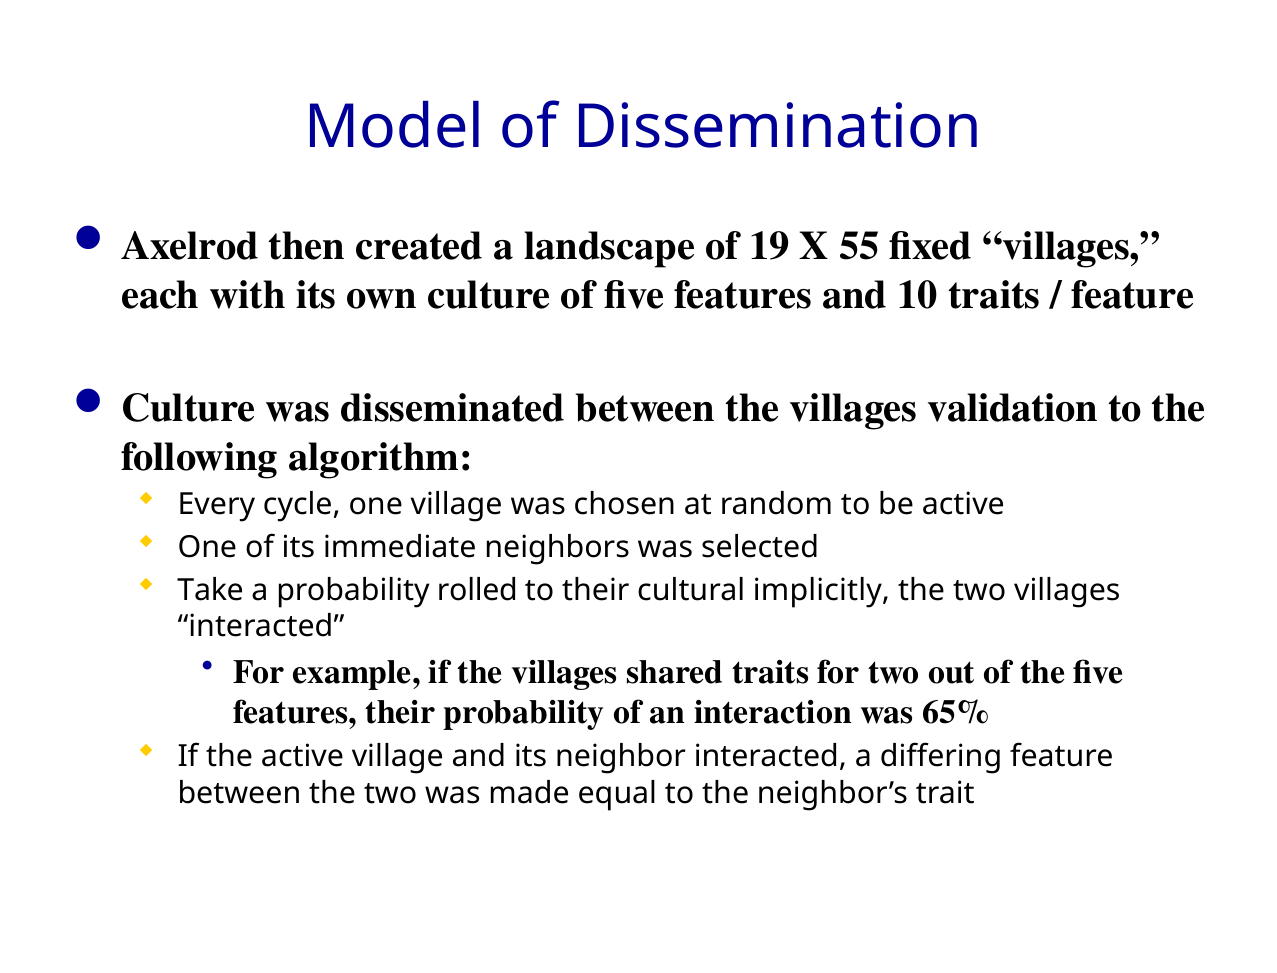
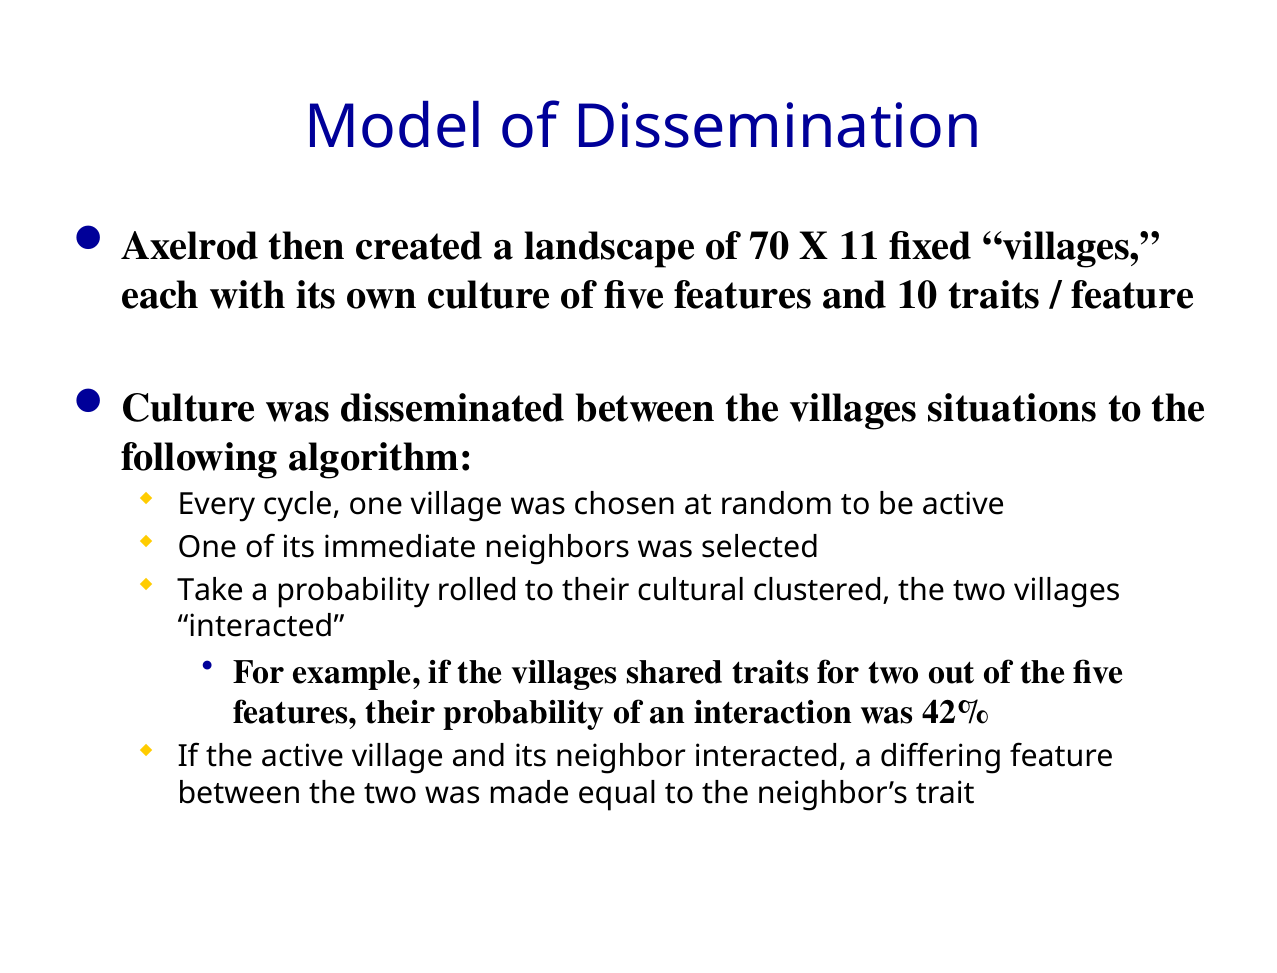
19: 19 -> 70 (769, 246)
55: 55 -> 11 (860, 246)
validation: validation -> situations (1012, 408)
implicitly: implicitly -> clustered (822, 590)
65%: 65% -> 42% (956, 713)
